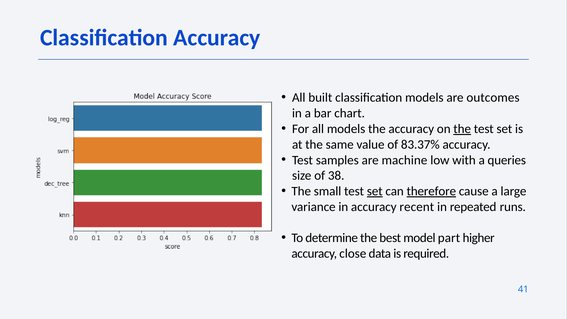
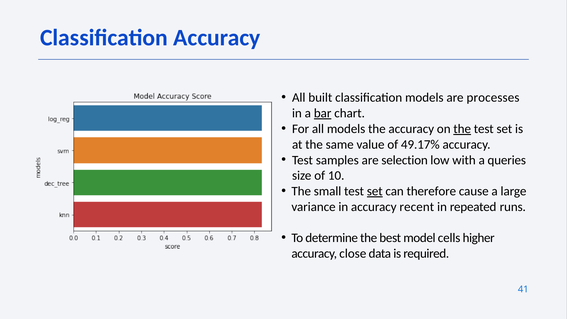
outcomes: outcomes -> processes (493, 98)
bar underline: none -> present (323, 113)
83.37%: 83.37% -> 49.17% (420, 144)
machine: machine -> selection (405, 160)
38: 38 -> 10 (336, 176)
therefore underline: present -> none (431, 191)
part: part -> cells (449, 238)
